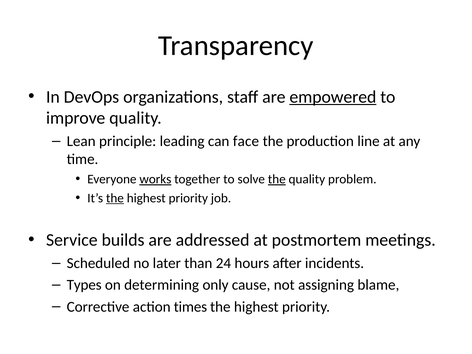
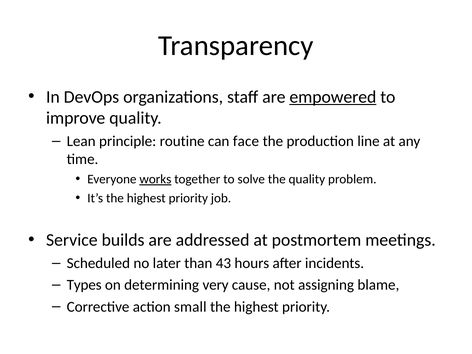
leading: leading -> routine (182, 141)
the underline: present -> none (277, 179)
the underline: present -> none (115, 198)
24: 24 -> 43 (223, 263)
only: only -> very (216, 285)
times: times -> small (190, 307)
